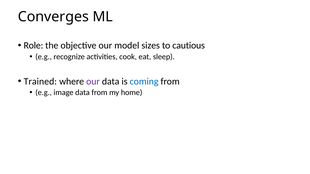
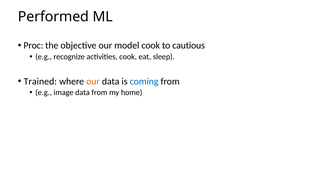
Converges: Converges -> Performed (53, 17)
Role: Role -> Proc (33, 46)
model sizes: sizes -> cook (151, 46)
our colour: purple -> orange (93, 82)
